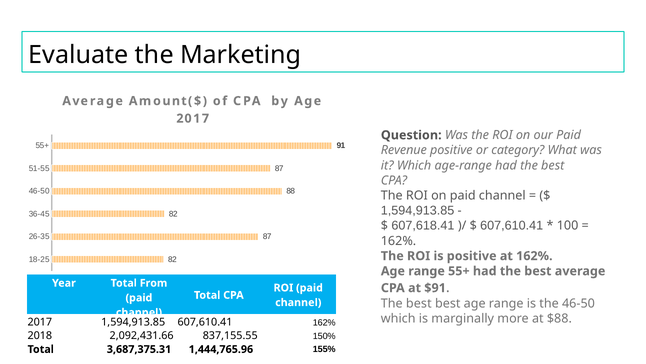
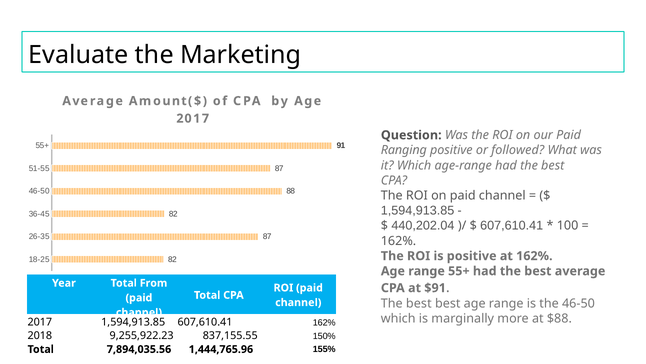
Revenue: Revenue -> Ranging (404, 150)
category: category -> followed (518, 150)
607,618.41: 607,618.41 -> 440,202.04 (423, 225)
2,092,431.66: 2,092,431.66 -> 9,255,922.23 (142, 335)
3,687,375.31: 3,687,375.31 -> 7,894,035.56 (139, 349)
